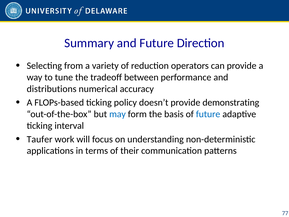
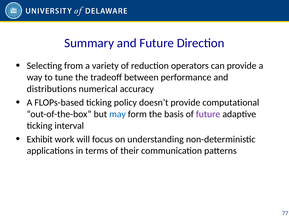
demonstrating: demonstrating -> computational (231, 102)
future colour: blue -> purple (208, 114)
Taufer: Taufer -> Exhibit (40, 139)
